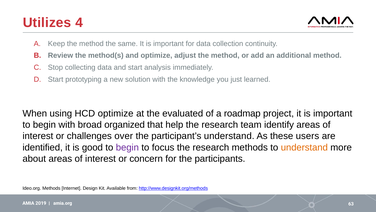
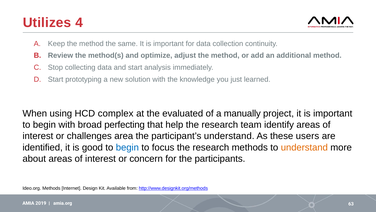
HCD optimize: optimize -> complex (116, 113)
roadmap: roadmap -> manually (242, 113)
organized: organized -> perfecting (125, 125)
over: over -> area (124, 136)
begin colour: purple -> blue (127, 147)
